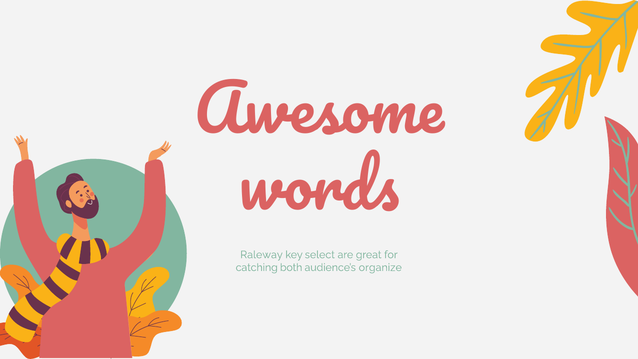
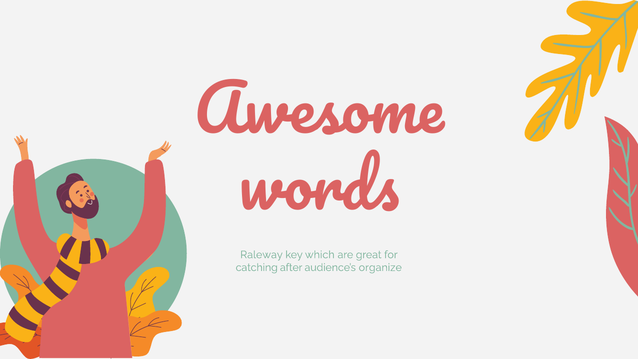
select: select -> which (320, 255)
both: both -> after (291, 267)
